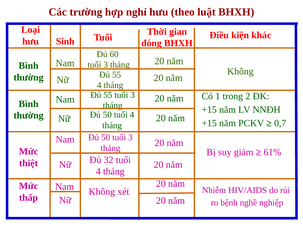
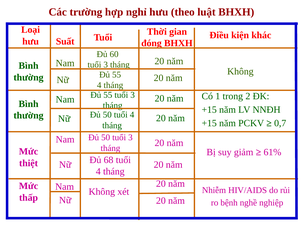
Sinh: Sinh -> Suất (65, 42)
32: 32 -> 68 (109, 160)
